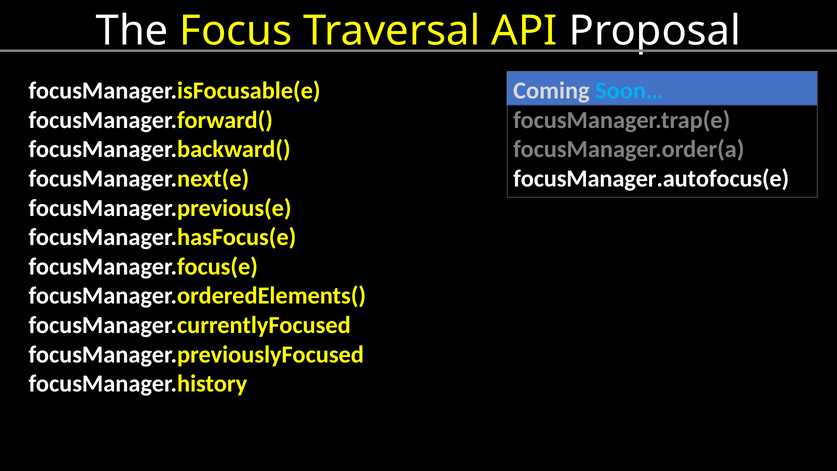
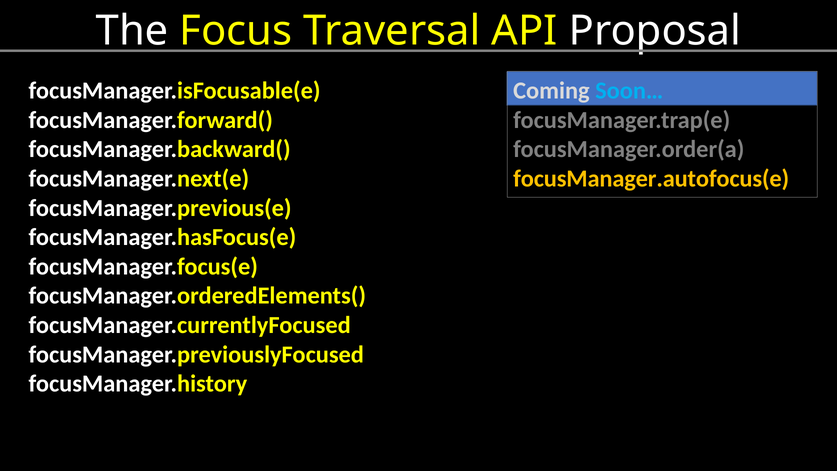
focusManager.autofocus(e colour: white -> yellow (651, 179)
